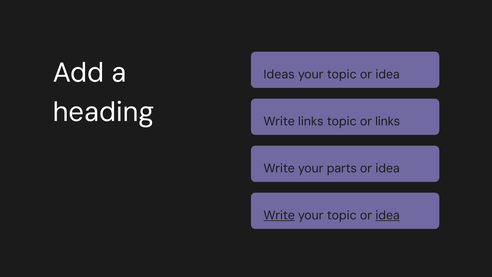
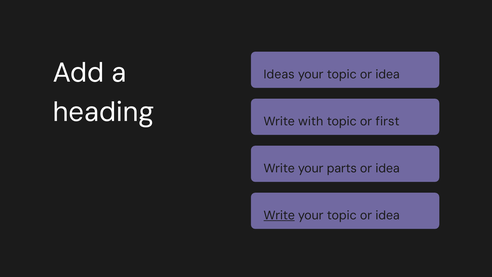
Write links: links -> with (311, 121)
or links: links -> first (388, 121)
idea underline: present -> none (388, 215)
